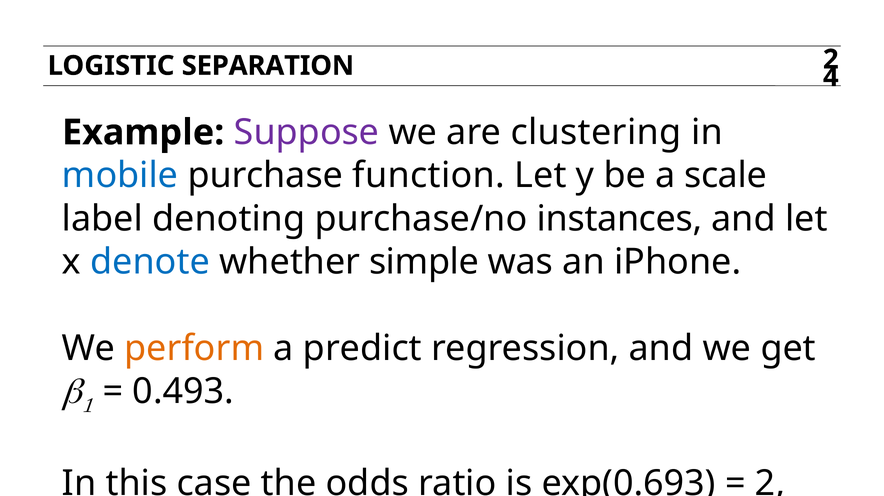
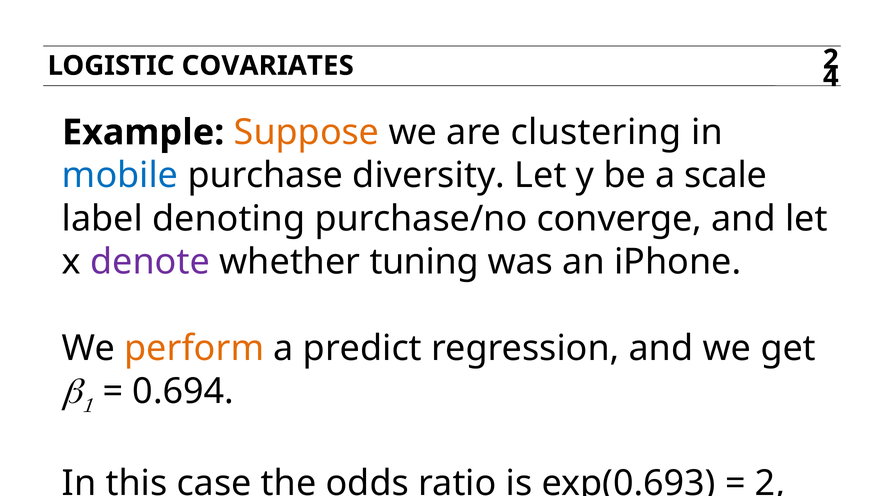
SEPARATION: SEPARATION -> COVARIATES (268, 66)
Suppose colour: purple -> orange (307, 133)
function: function -> diversity (429, 176)
instances: instances -> converge (619, 219)
denote colour: blue -> purple (150, 262)
simple: simple -> tuning (424, 262)
0.493: 0.493 -> 0.694 (183, 392)
